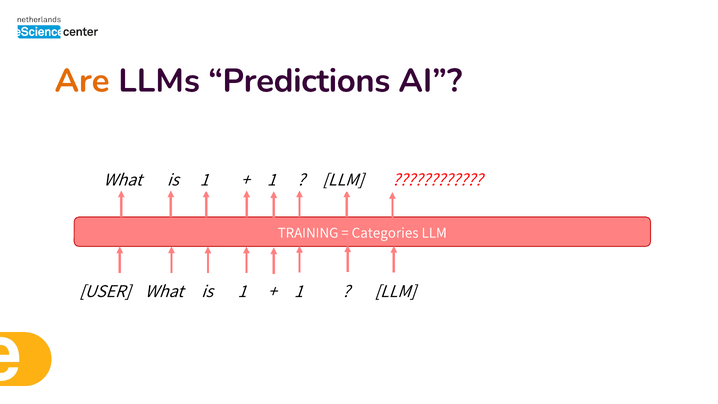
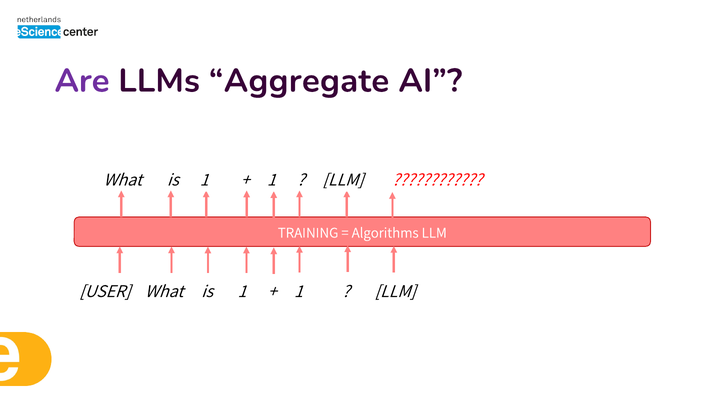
Are colour: orange -> purple (82, 81)
Predictions: Predictions -> Aggregate (299, 81)
Categories: Categories -> Algorithms (385, 233)
